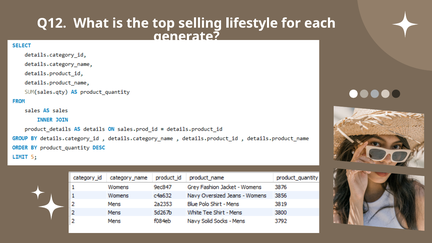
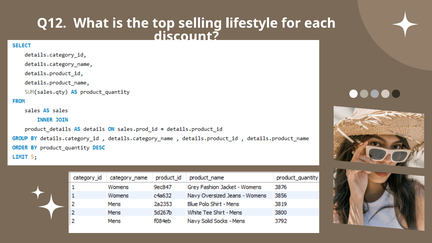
generate: generate -> discount (186, 37)
